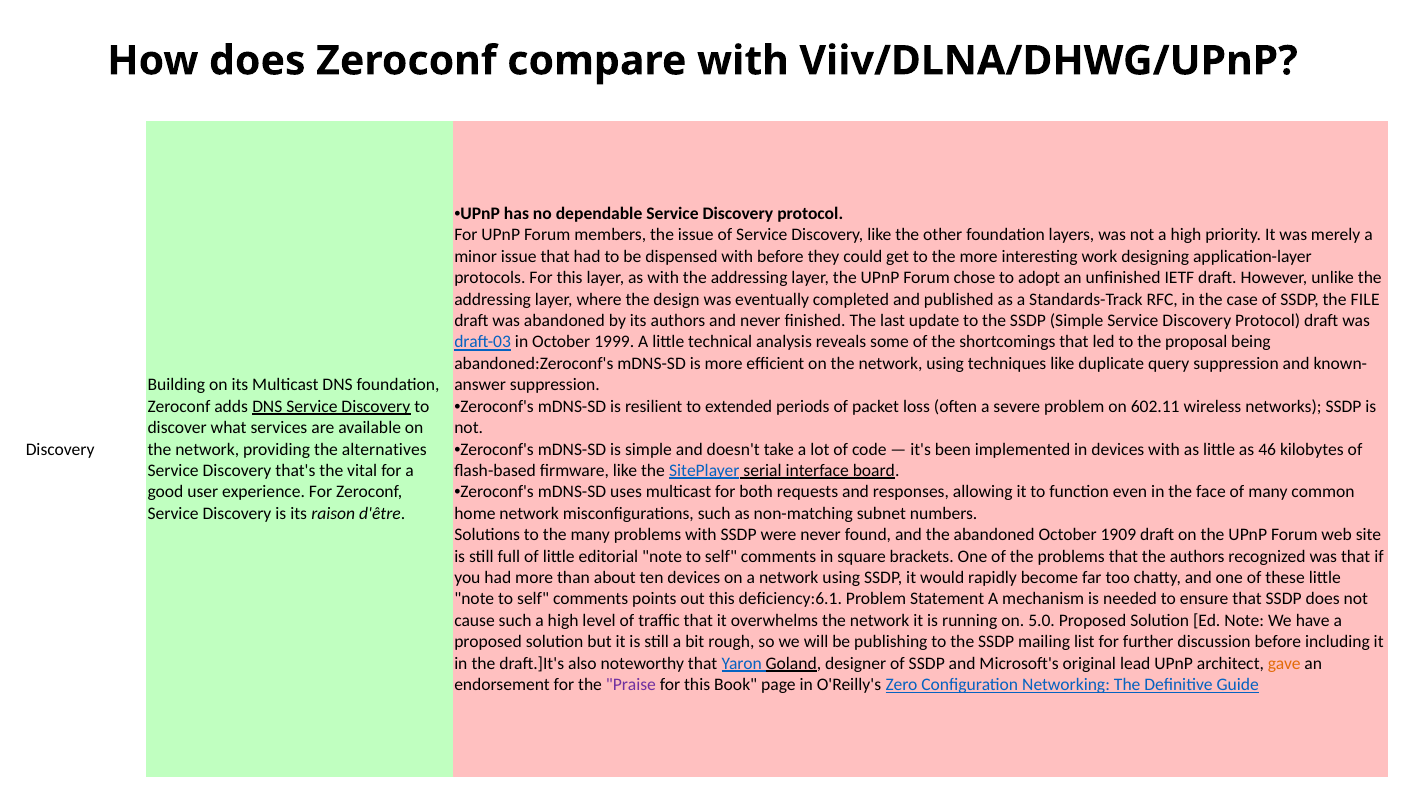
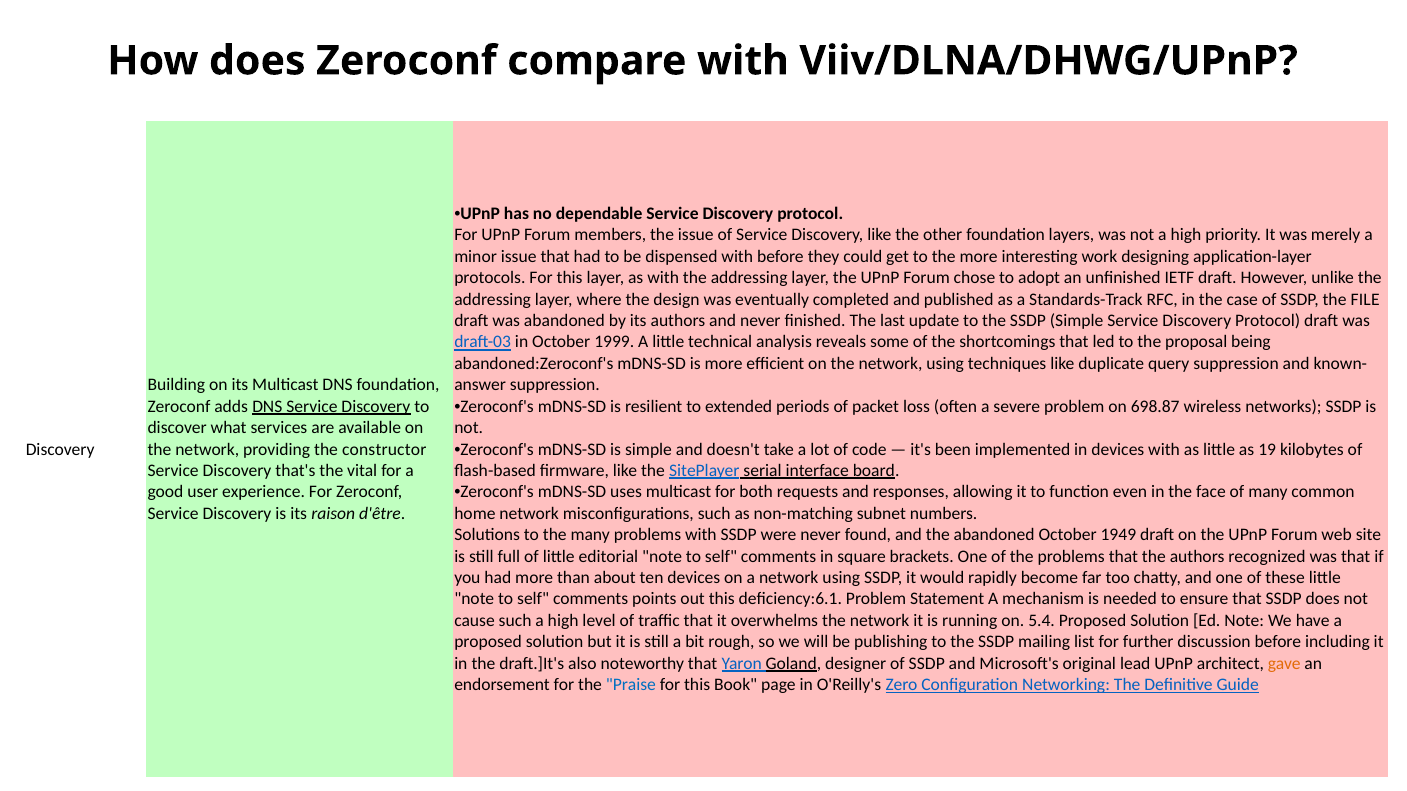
602.11: 602.11 -> 698.87 (1155, 407)
46: 46 -> 19 (1267, 449)
alternatives: alternatives -> constructor (384, 449)
1909: 1909 -> 1949 (1118, 535)
5.0: 5.0 -> 5.4 (1042, 621)
Praise colour: purple -> blue (631, 685)
